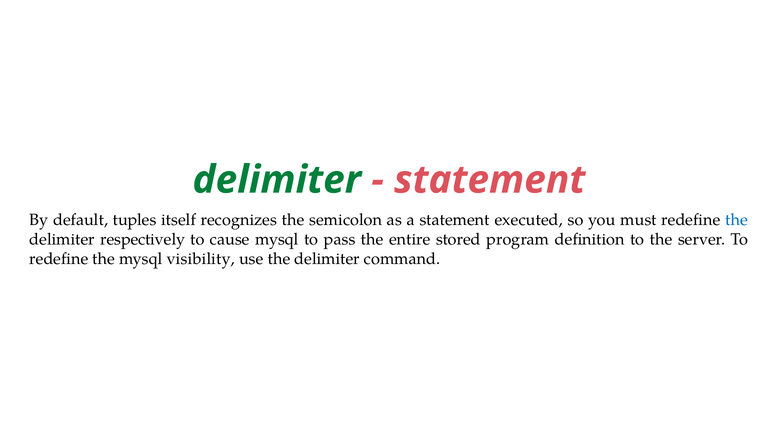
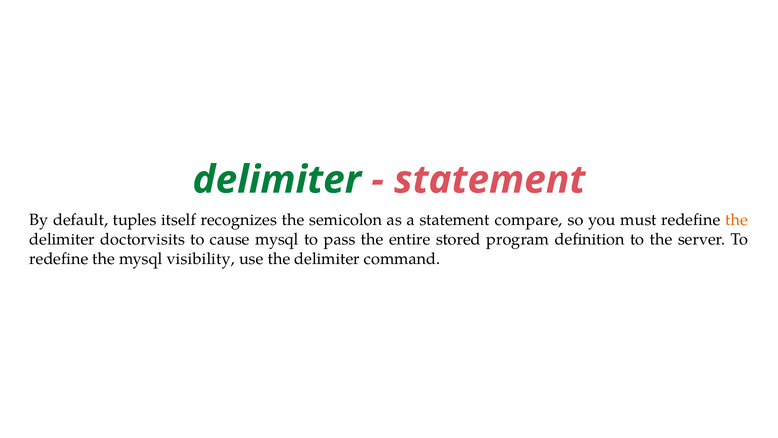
executed: executed -> compare (529, 220)
the colour: blue -> orange (736, 220)
respectively: respectively -> doctorvisits (143, 239)
